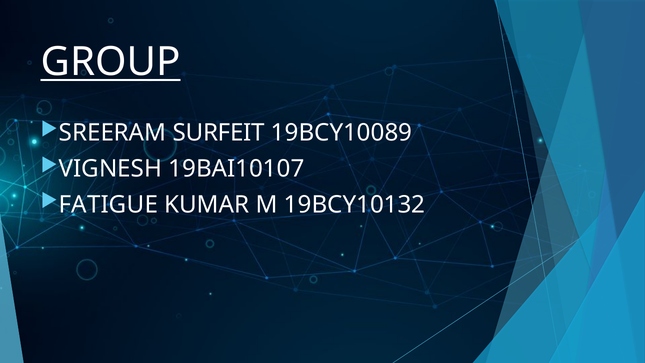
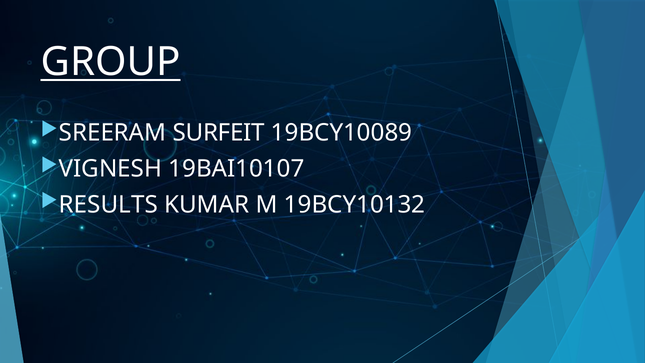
FATIGUE: FATIGUE -> RESULTS (108, 204)
